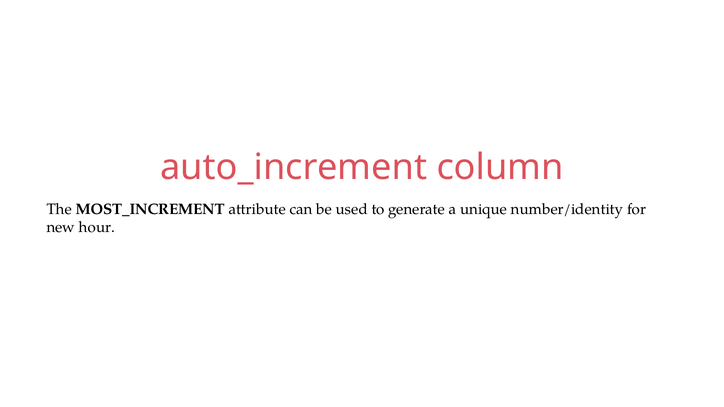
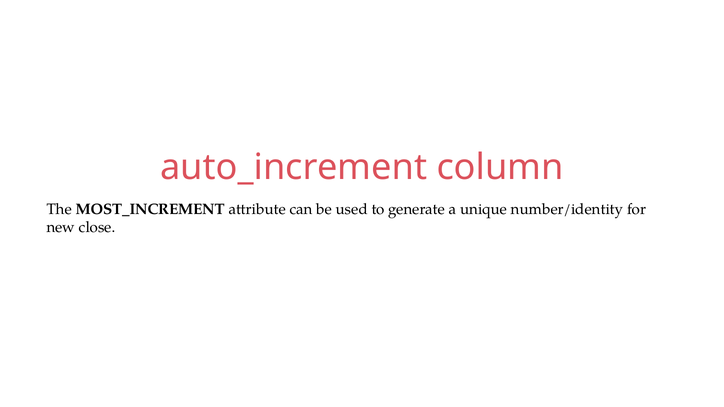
hour: hour -> close (97, 227)
